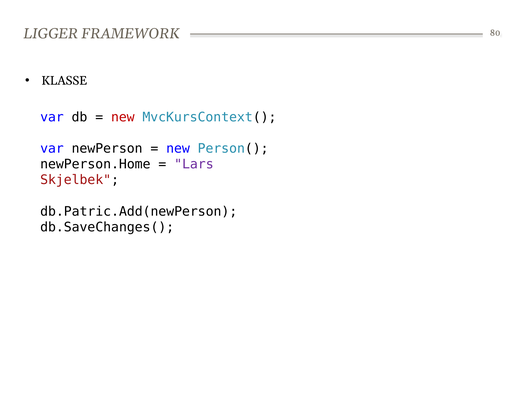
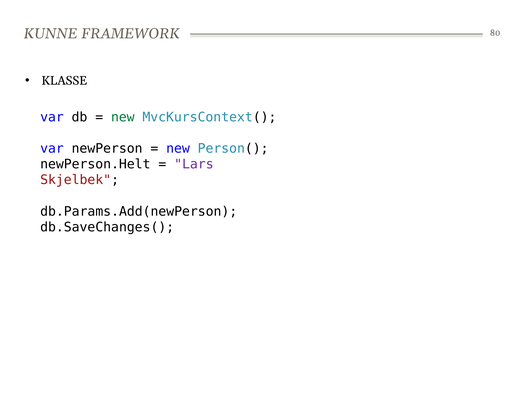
LIGGER: LIGGER -> KUNNE (51, 34)
new colour: red -> green (123, 117)
newPerson.Home: newPerson.Home -> newPerson.Helt (95, 164)
db.Patric.Add(newPerson: db.Patric.Add(newPerson -> db.Params.Add(newPerson (139, 211)
